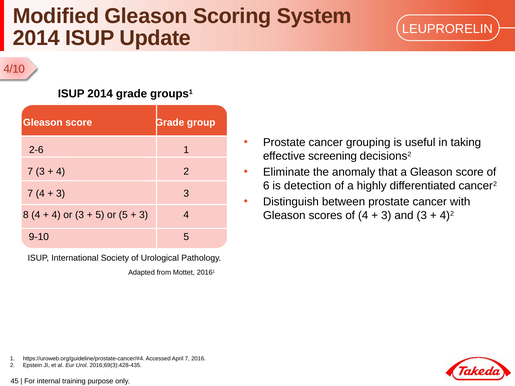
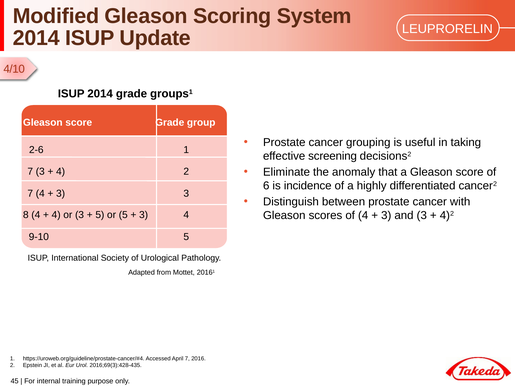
detection: detection -> incidence (308, 186)
